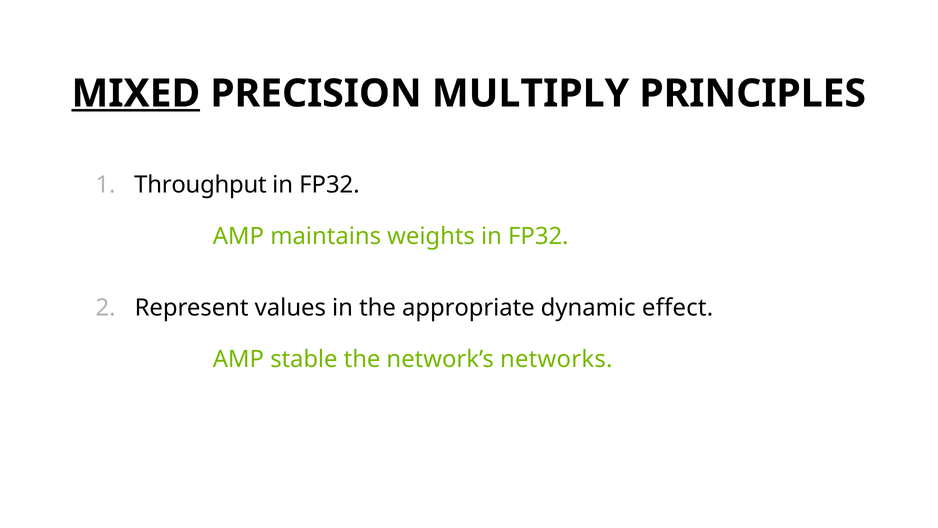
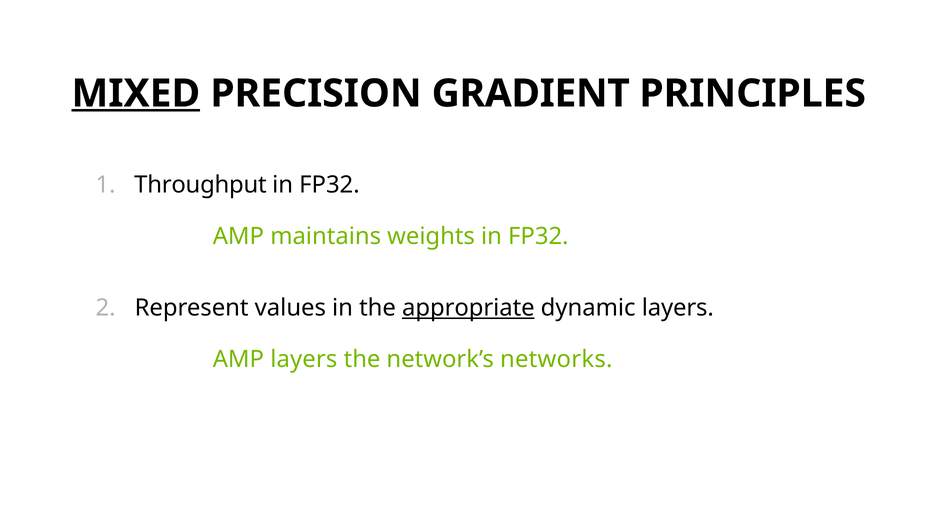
MULTIPLY: MULTIPLY -> GRADIENT (531, 94)
appropriate underline: none -> present (468, 308)
dynamic effect: effect -> layers (678, 308)
AMP stable: stable -> layers (304, 359)
